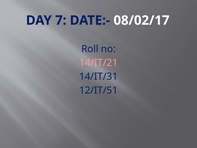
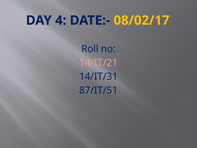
7: 7 -> 4 (61, 20)
08/02/17 colour: white -> yellow (141, 20)
12/IT/51: 12/IT/51 -> 87/IT/51 (98, 90)
